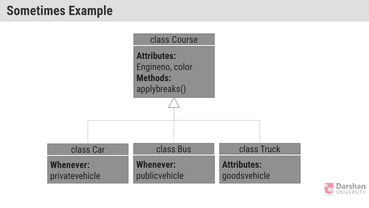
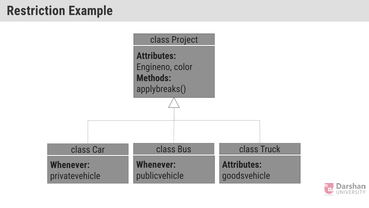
Sometimes: Sometimes -> Restriction (36, 11)
Course: Course -> Project (185, 40)
